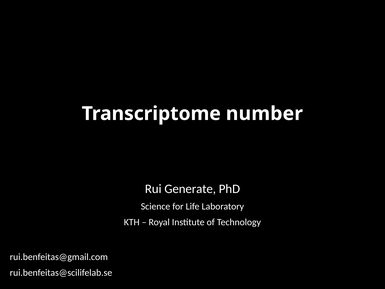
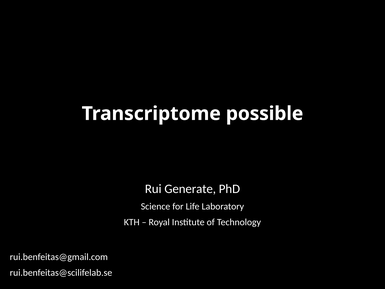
number: number -> possible (265, 114)
